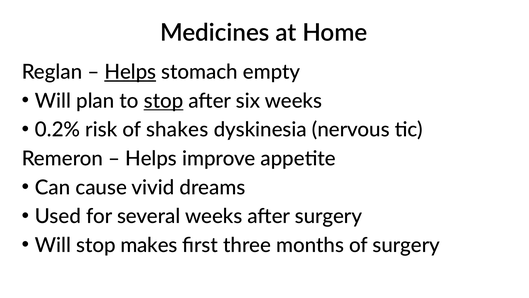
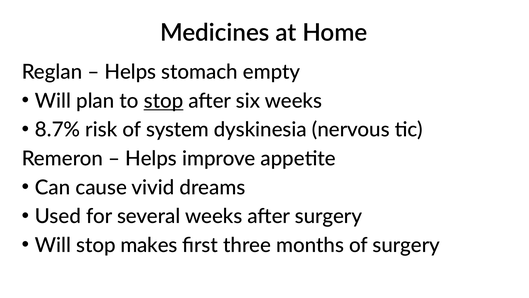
Helps underline: present -> none (130, 72)
0.2%: 0.2% -> 8.7% (58, 130)
shakes: shakes -> system (177, 130)
